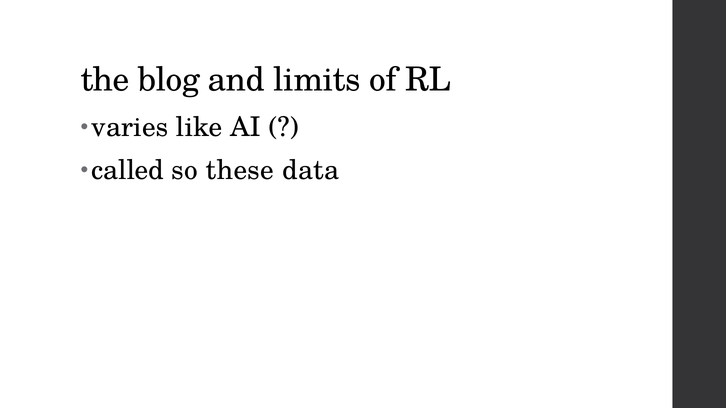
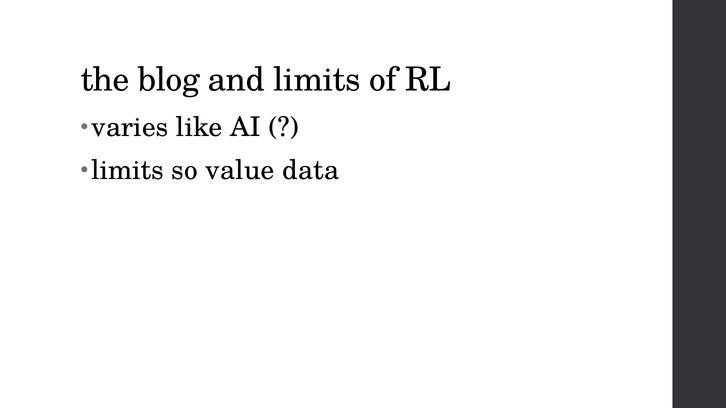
called: called -> limits (128, 171)
these: these -> value (240, 171)
